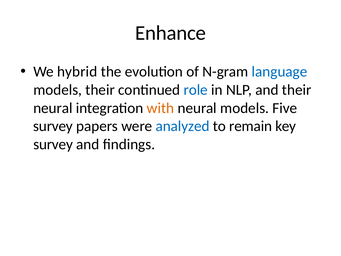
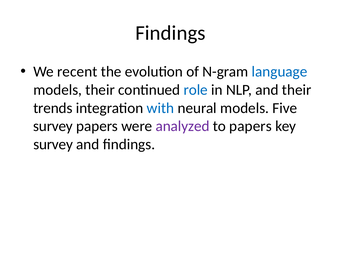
Enhance: Enhance -> Findings (170, 33)
hybrid: hybrid -> recent (77, 72)
neural: neural -> trends (53, 108)
with colour: orange -> blue (160, 108)
analyzed colour: blue -> purple (183, 126)
to remain: remain -> papers (251, 126)
